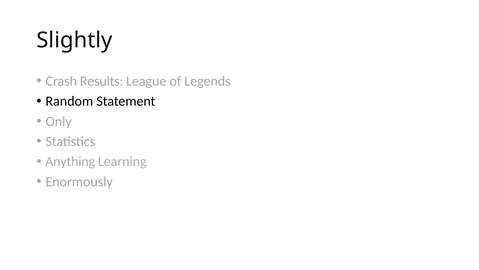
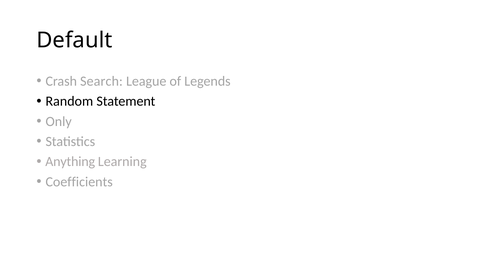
Slightly: Slightly -> Default (74, 40)
Results: Results -> Search (101, 81)
Enormously: Enormously -> Coefficients (79, 181)
